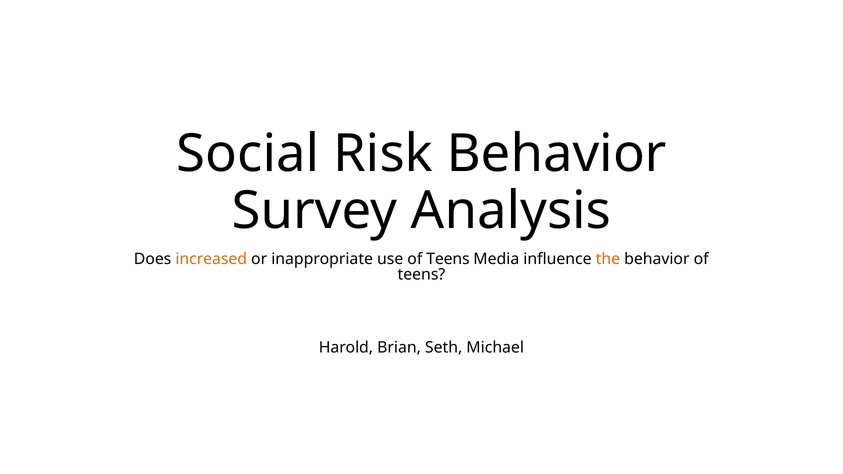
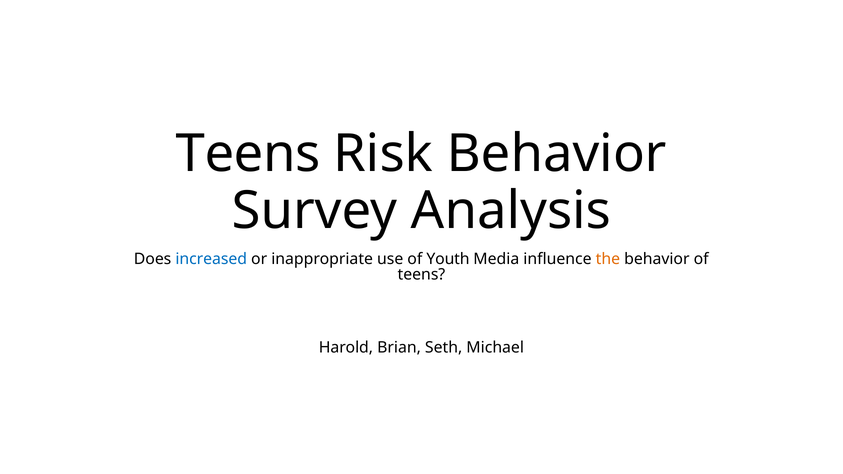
Social: Social -> Teens (248, 154)
increased colour: orange -> blue (211, 259)
use of Teens: Teens -> Youth (448, 259)
